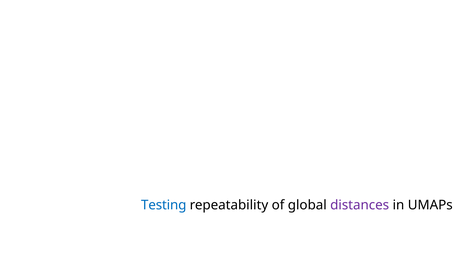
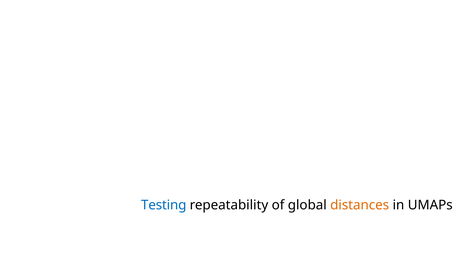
distances colour: purple -> orange (360, 205)
